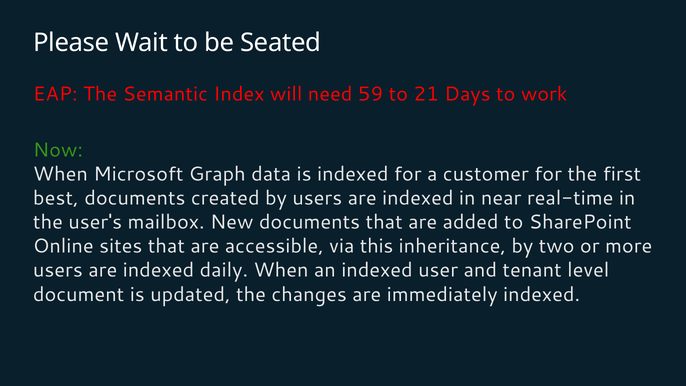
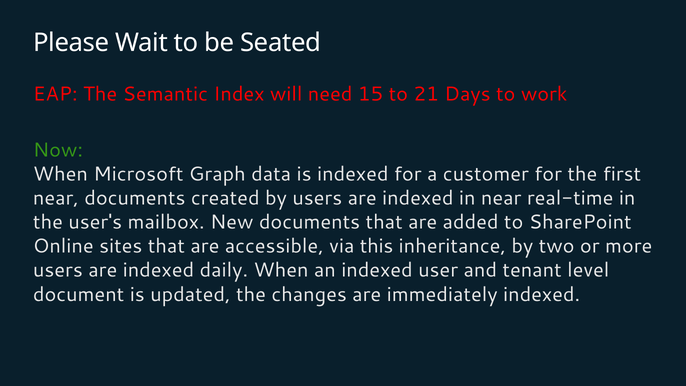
59: 59 -> 15 (371, 94)
best: best -> near (56, 198)
